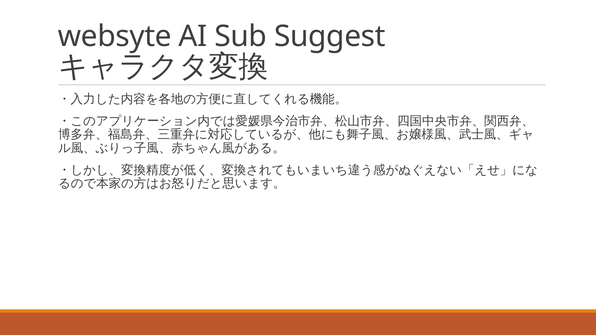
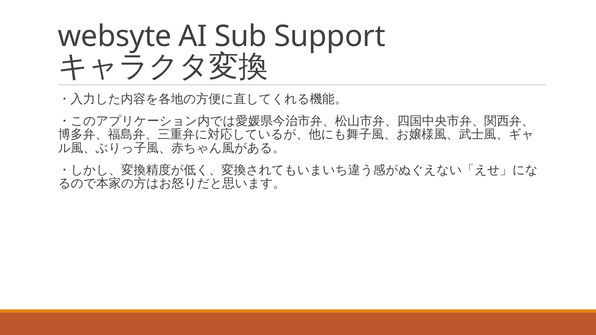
Suggest: Suggest -> Support (330, 36)
